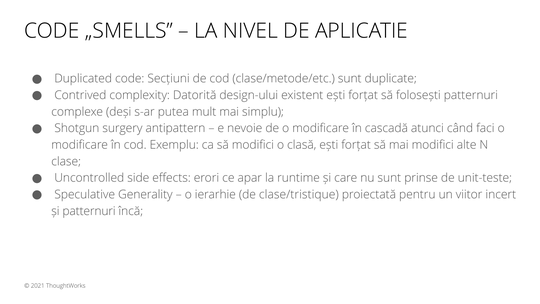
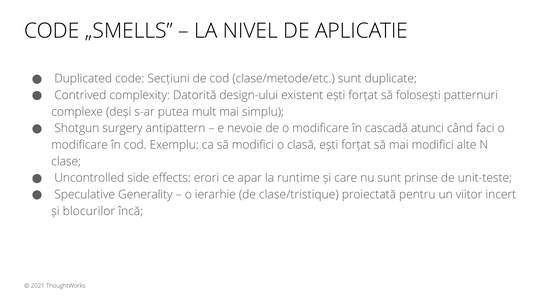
și patternuri: patternuri -> blocurilor (89, 211)
